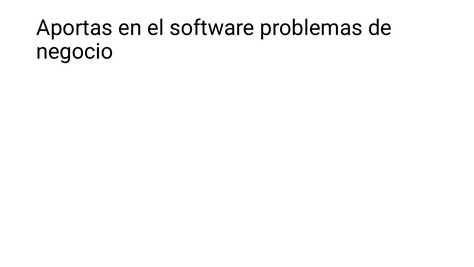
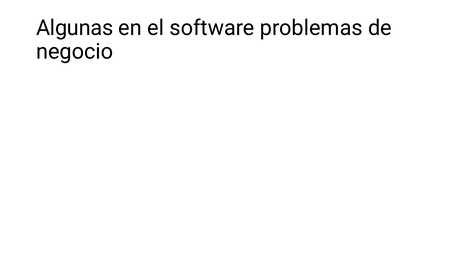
Aportas: Aportas -> Algunas (75, 28)
